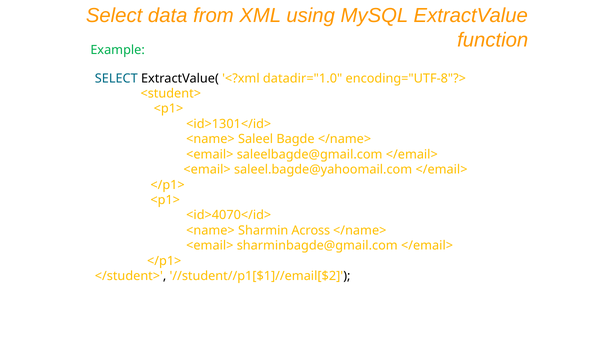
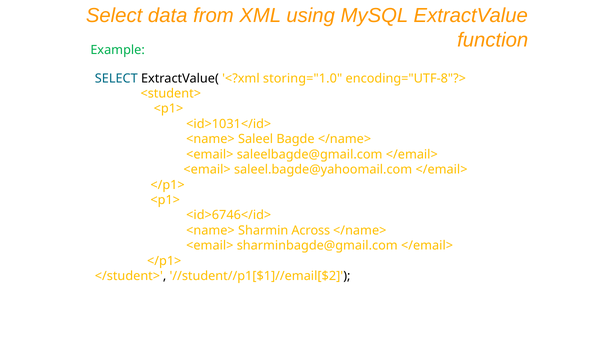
datadir="1.0: datadir="1.0 -> storing="1.0 (303, 79)
<id>1301</id>: <id>1301</id> -> <id>1031</id> (229, 124)
<id>4070</id>: <id>4070</id> -> <id>6746</id> (229, 216)
